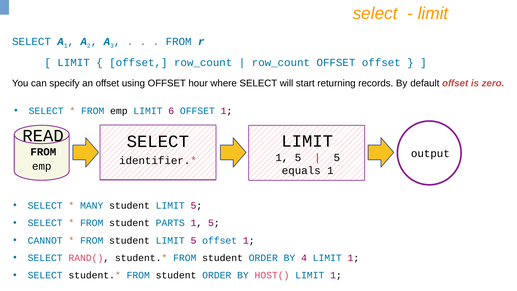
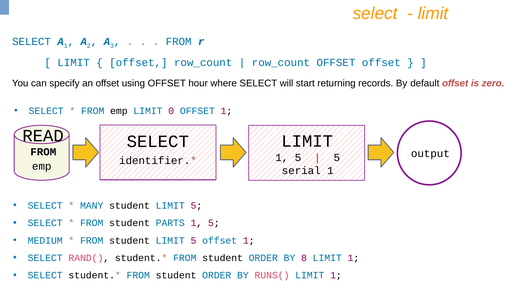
6: 6 -> 0 (171, 111)
equals: equals -> serial (301, 171)
CANNOT: CANNOT -> MEDIUM (45, 240)
4: 4 -> 8 (304, 258)
HOST(: HOST( -> RUNS( (272, 275)
